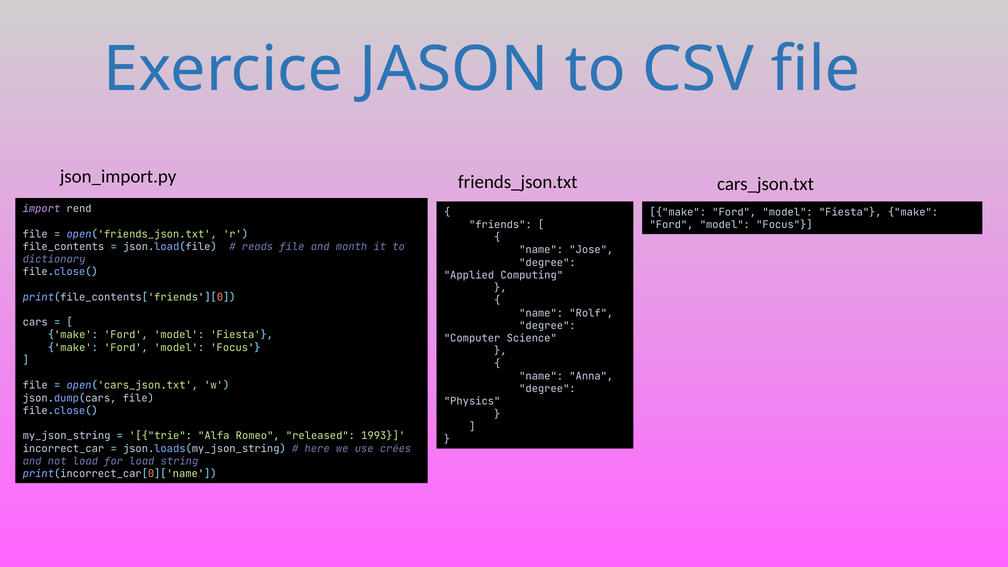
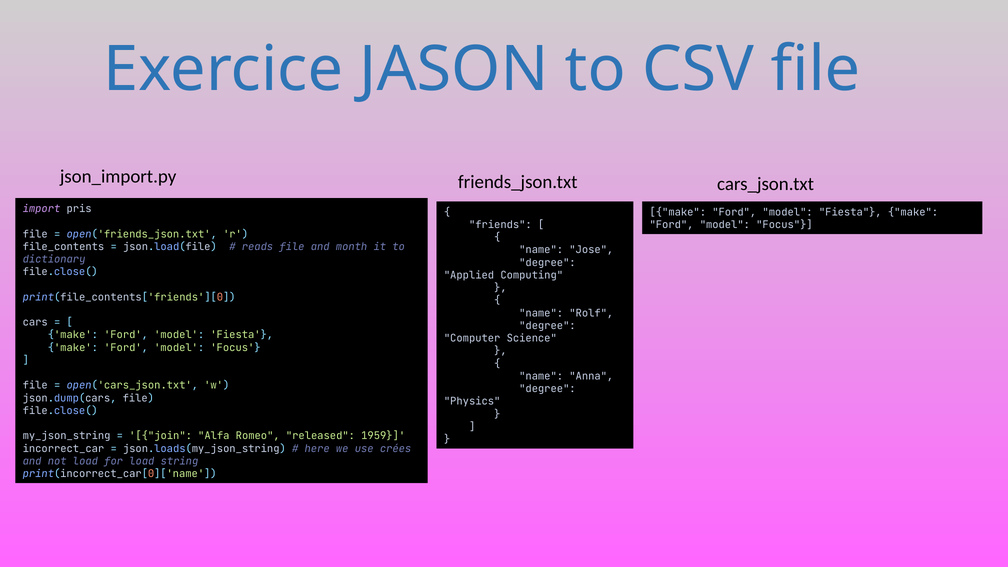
rend: rend -> pris (79, 209)
trie: trie -> join (161, 436)
1993: 1993 -> 1959 (383, 436)
